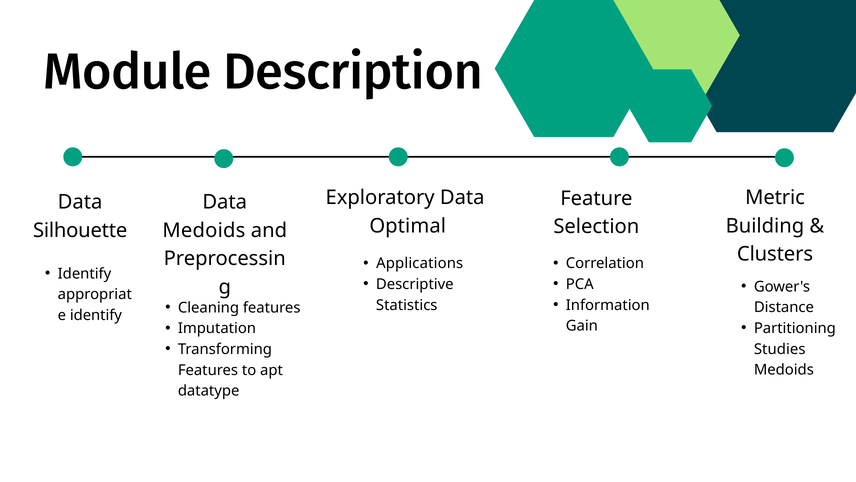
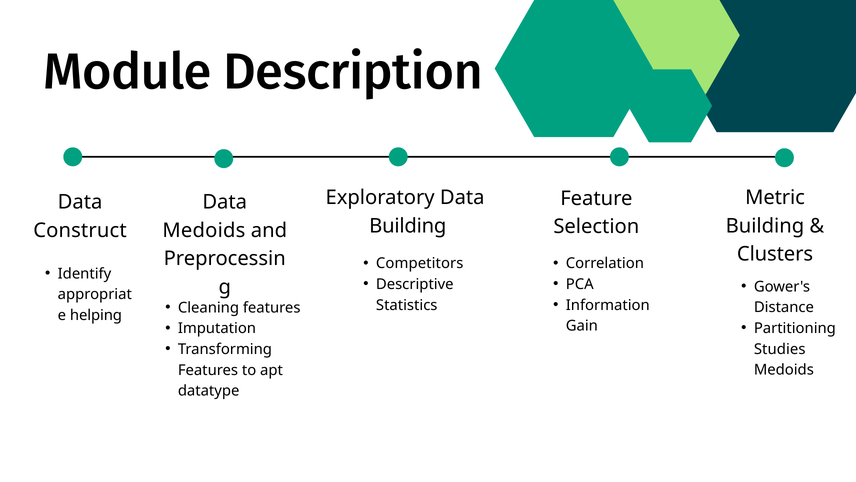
Optimal: Optimal -> Building (408, 226)
Silhouette: Silhouette -> Construct (80, 230)
Applications: Applications -> Competitors (420, 263)
identify: identify -> helping (96, 315)
